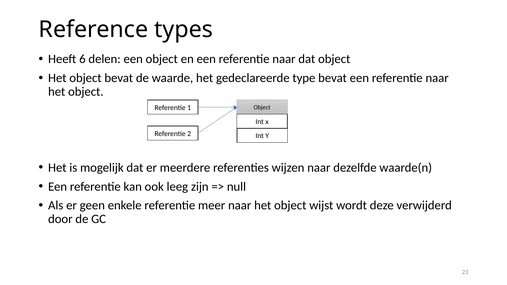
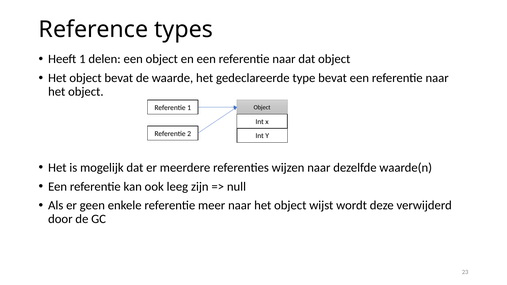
Heeft 6: 6 -> 1 (82, 59)
